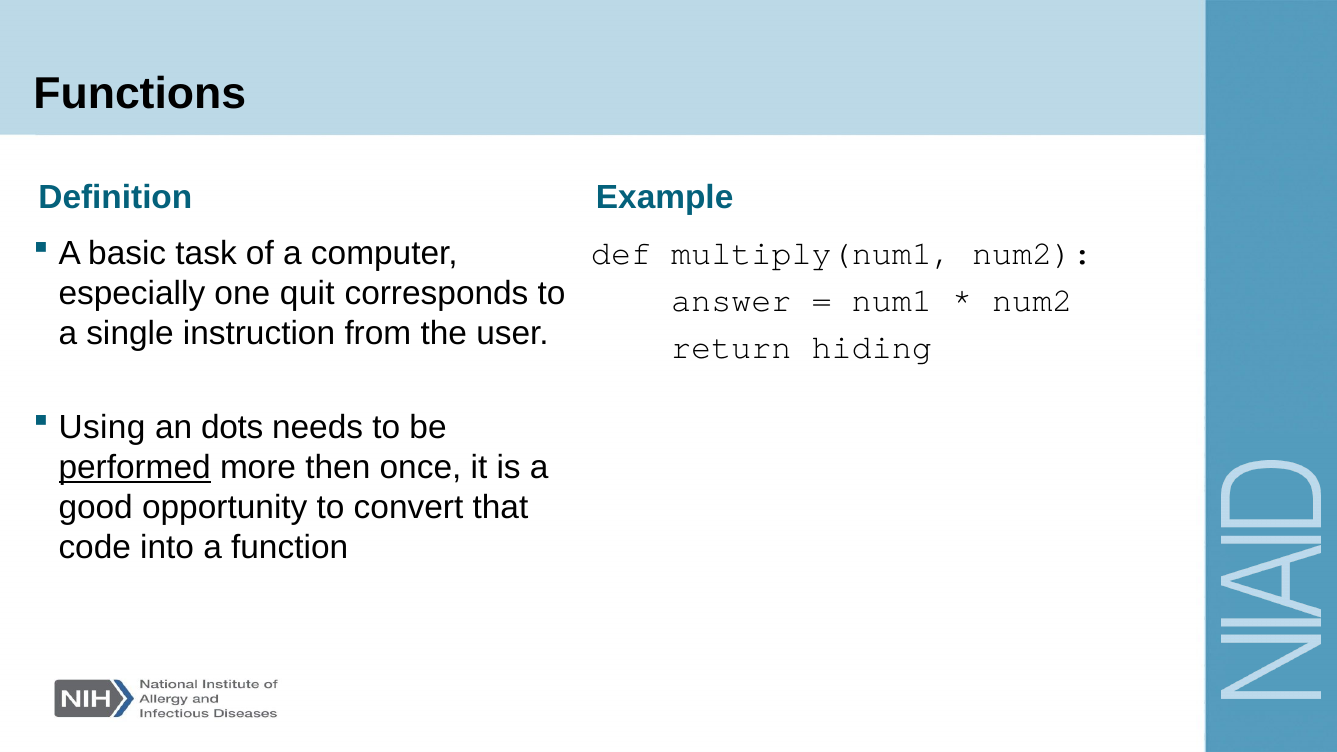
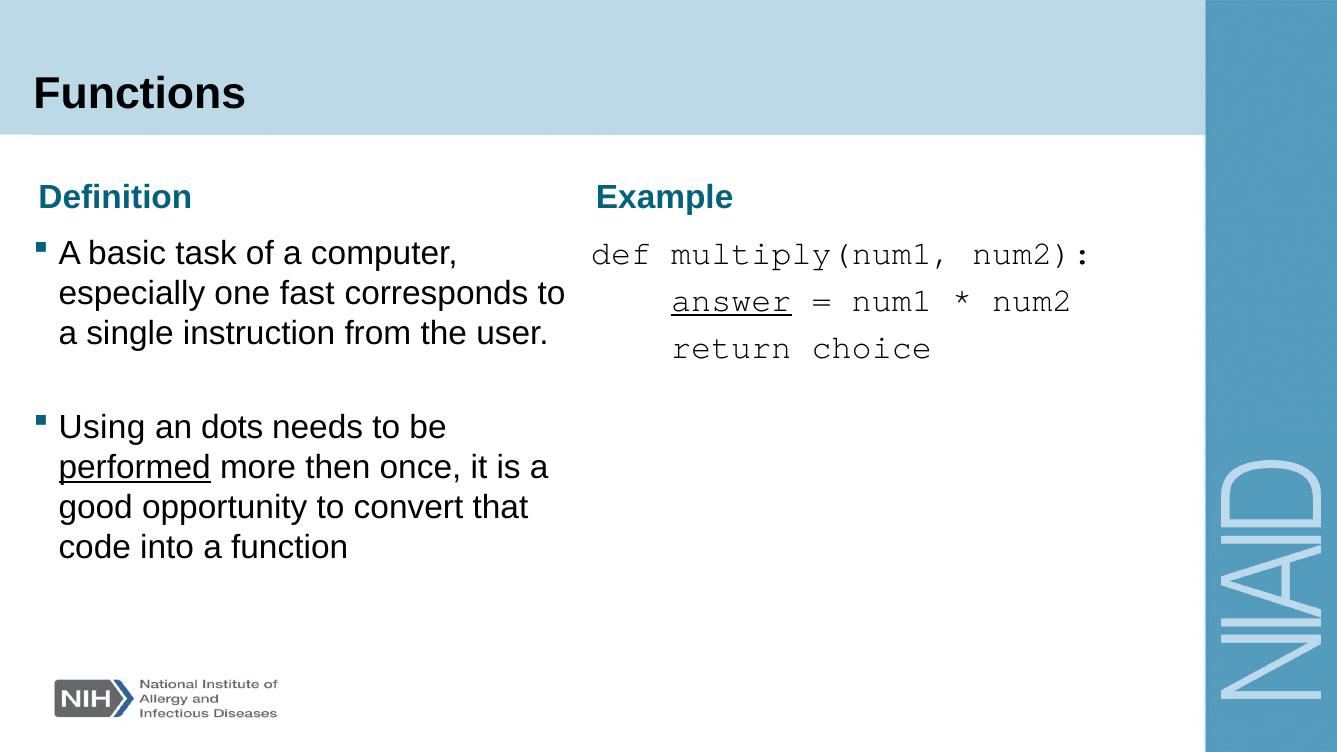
quit: quit -> fast (307, 294)
answer underline: none -> present (731, 300)
hiding: hiding -> choice (872, 347)
